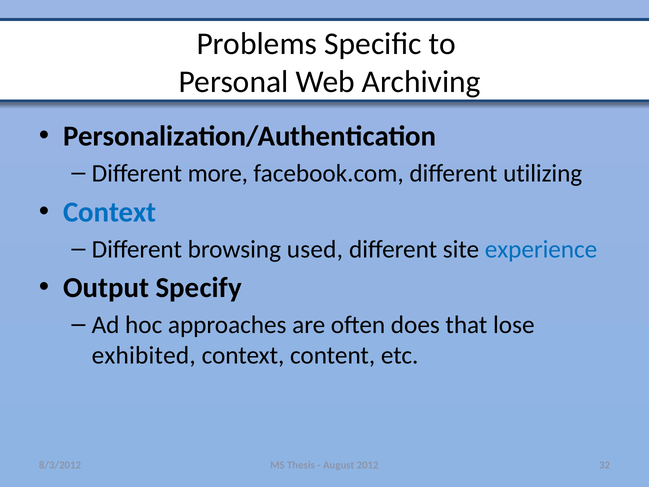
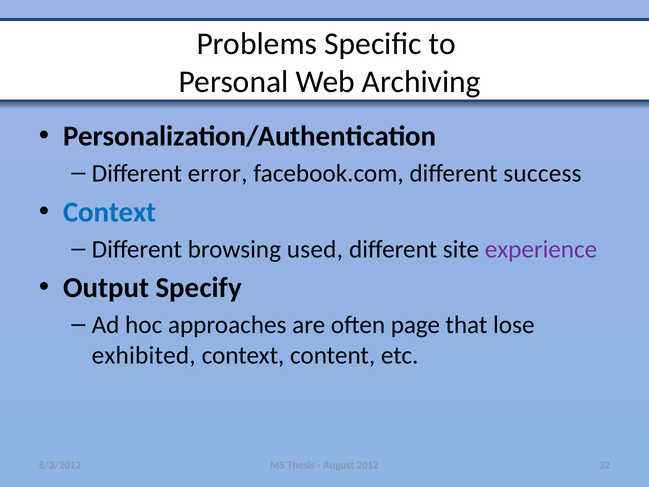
more: more -> error (218, 173)
utilizing: utilizing -> success (542, 173)
experience colour: blue -> purple (541, 249)
does: does -> page (415, 325)
